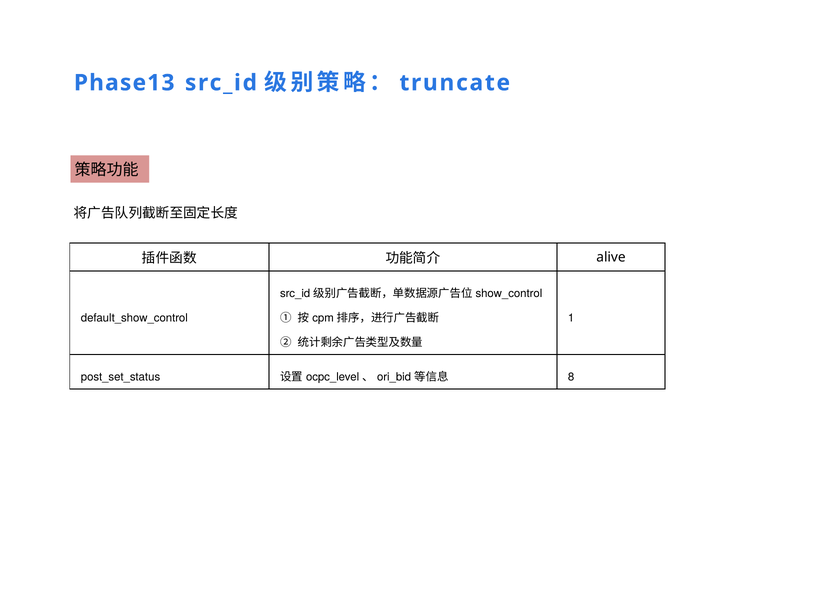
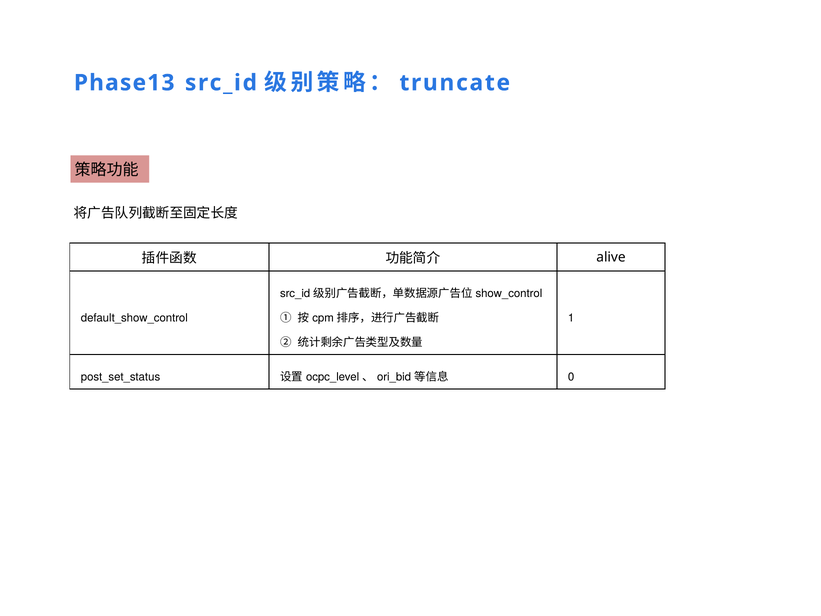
8: 8 -> 0 (571, 377)
